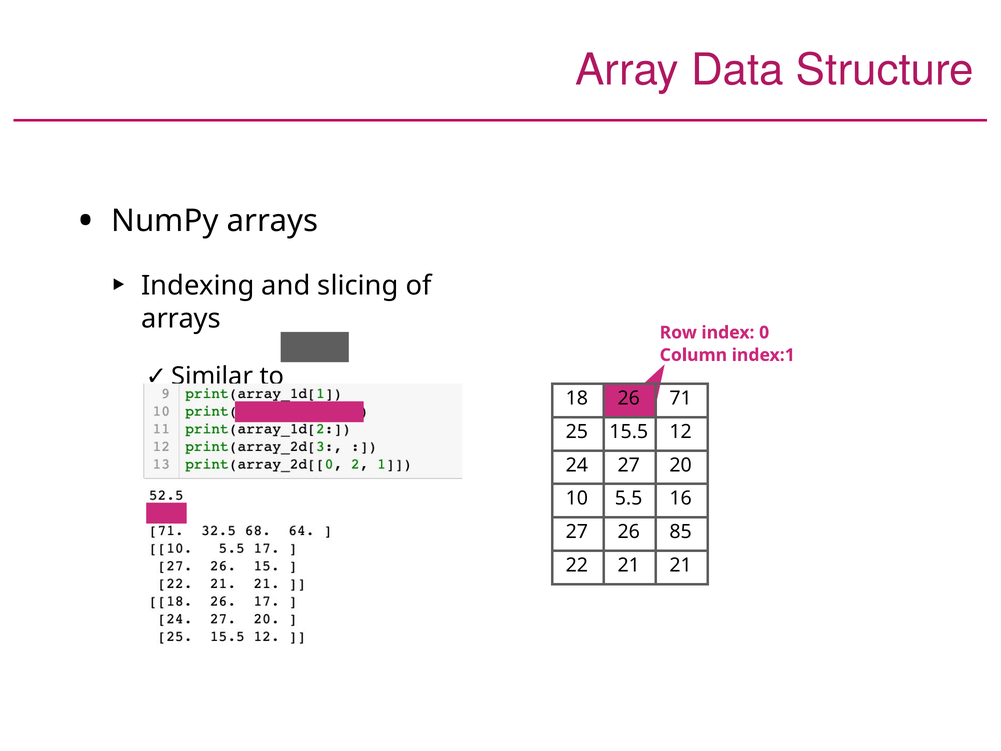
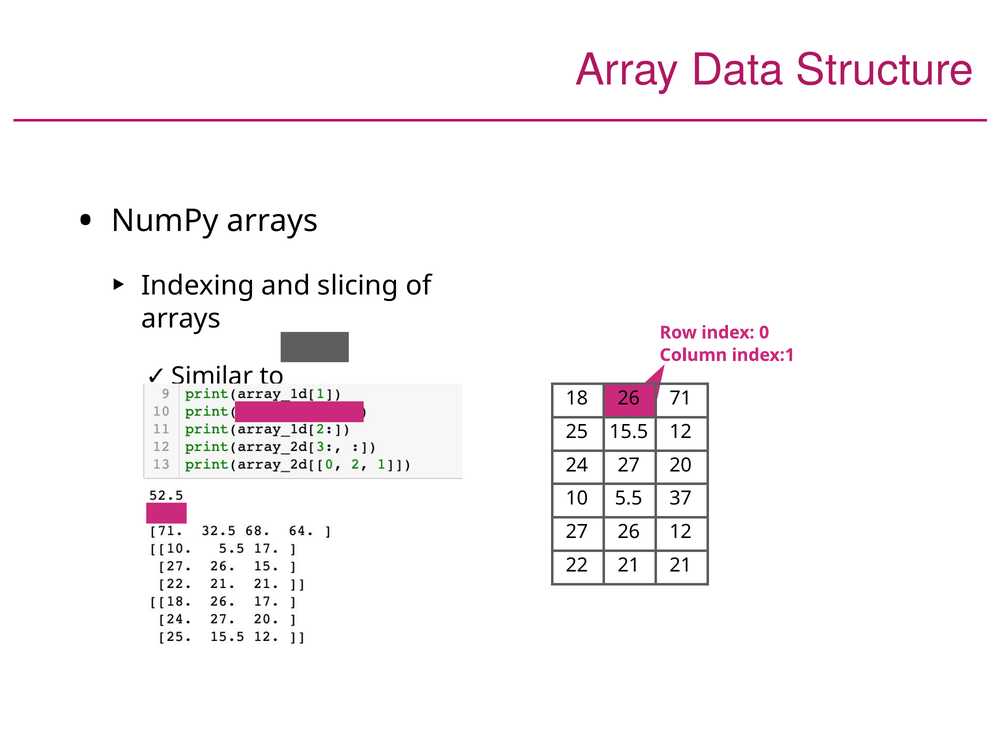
16: 16 -> 37 (681, 498)
26 85: 85 -> 12 (681, 532)
